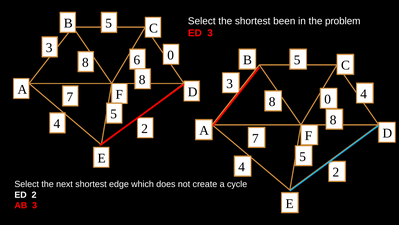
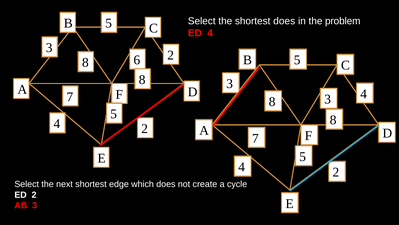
shortest been: been -> does (284, 21)
ED 3: 3 -> 4 (210, 33)
6 0: 0 -> 2 (171, 55)
8 0: 0 -> 3 (328, 99)
